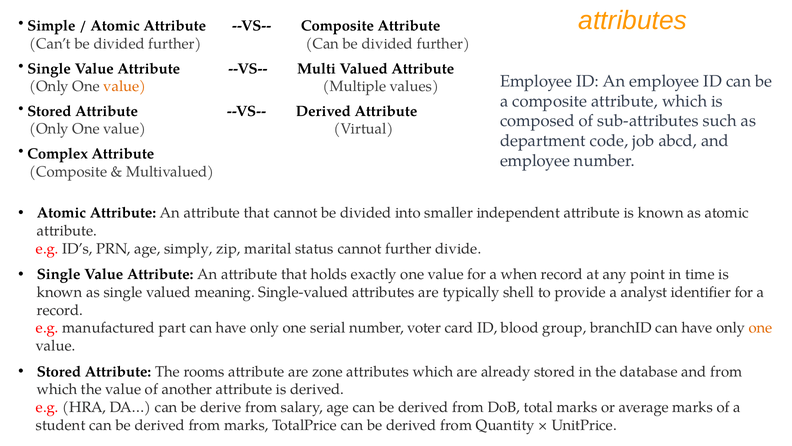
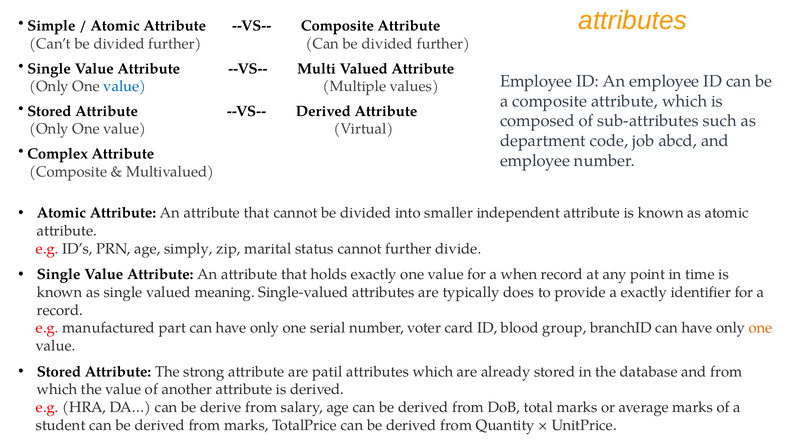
value colour: orange -> blue (125, 86)
shell: shell -> does (519, 292)
a analyst: analyst -> exactly (644, 292)
rooms: rooms -> strong (204, 371)
zone: zone -> patil (327, 371)
